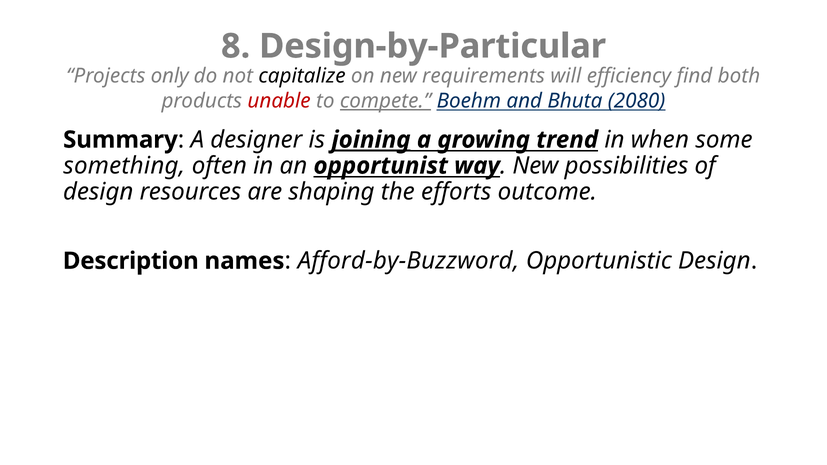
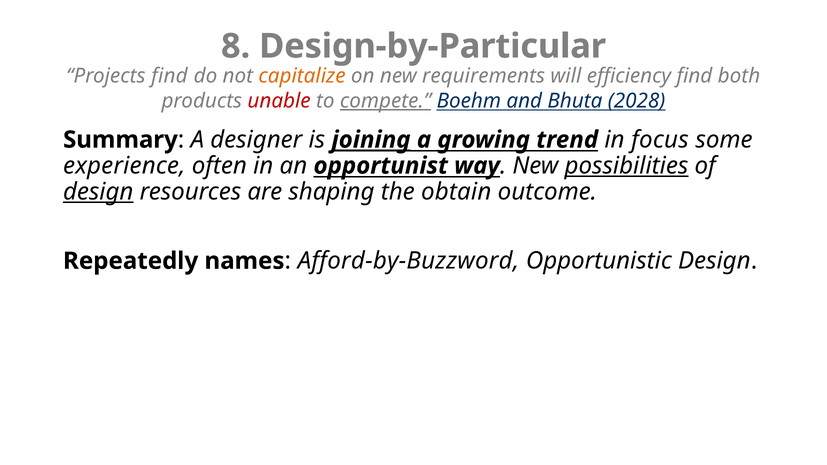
Projects only: only -> find (169, 76)
capitalize colour: black -> orange (302, 76)
2080: 2080 -> 2028 (637, 101)
when: when -> focus (660, 140)
something: something -> experience (124, 166)
possibilities underline: none -> present (626, 166)
design underline: none -> present (98, 192)
efforts: efforts -> obtain (456, 192)
Description: Description -> Repeatedly (131, 261)
